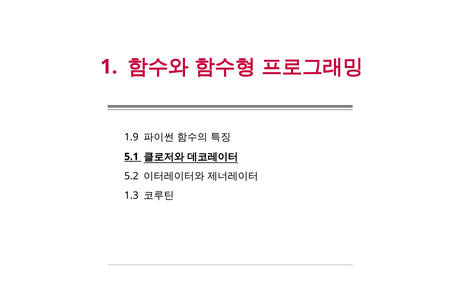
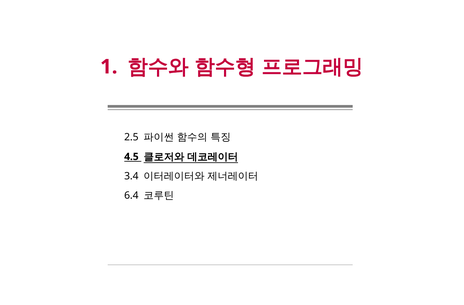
1.9: 1.9 -> 2.5 (131, 137)
5.1: 5.1 -> 4.5 (131, 157)
5.2: 5.2 -> 3.4 (131, 176)
1.3: 1.3 -> 6.4 (131, 195)
